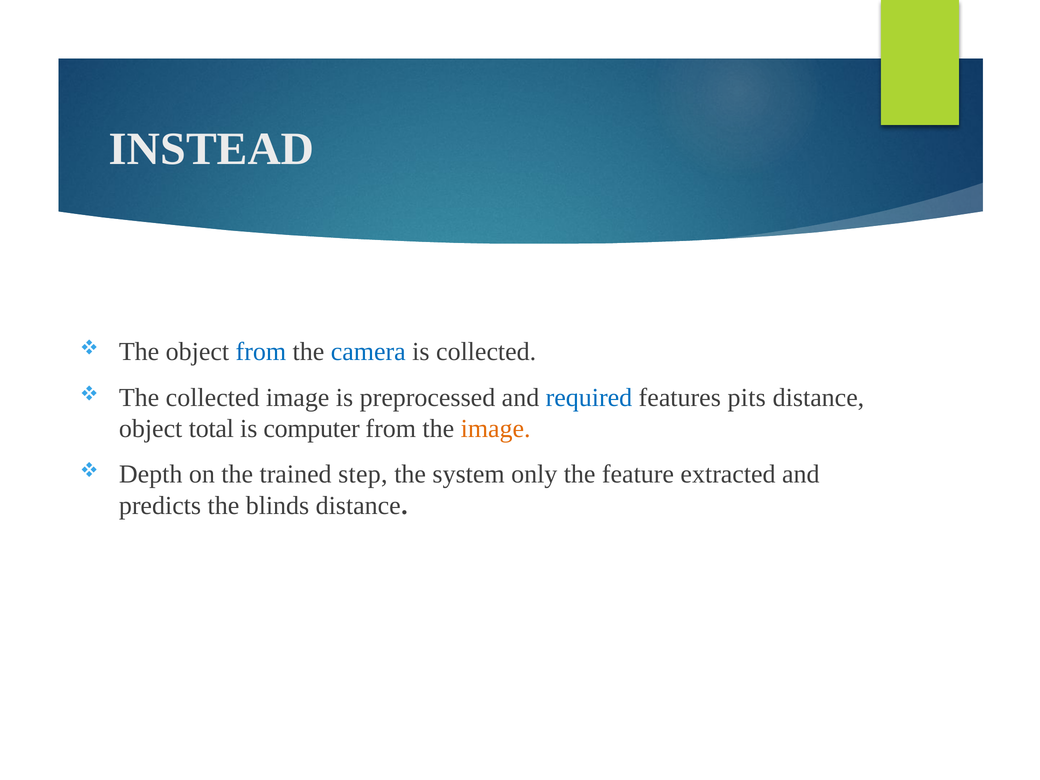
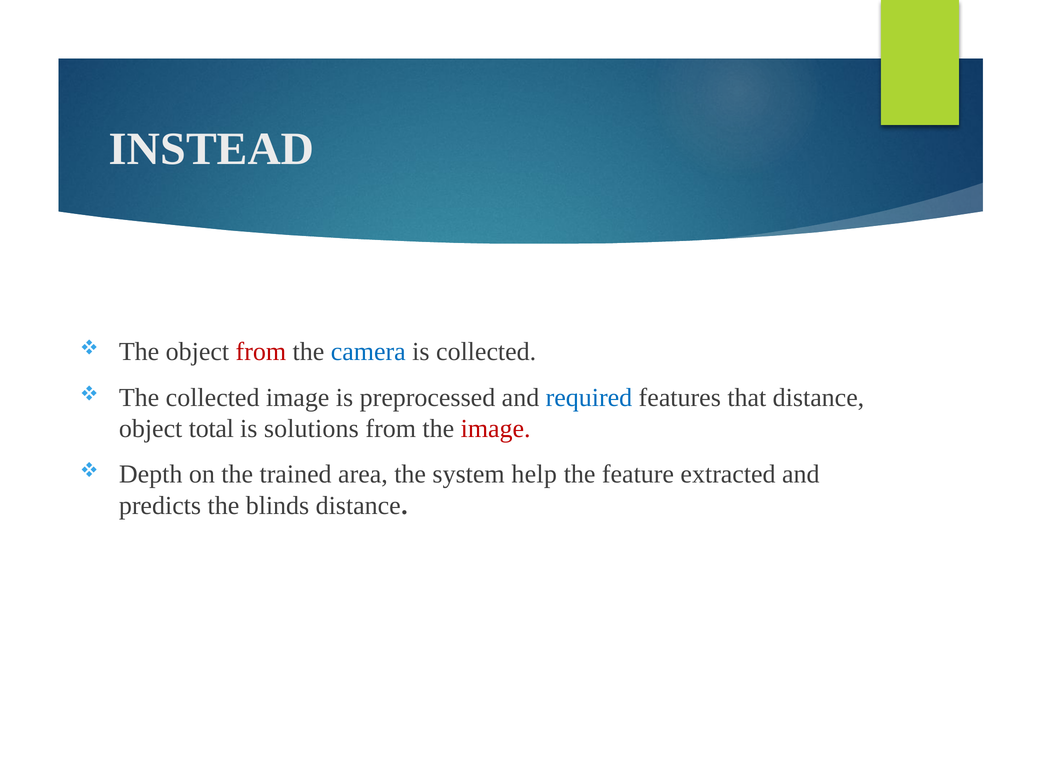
from colour: blue -> red (261, 352)
pits: pits -> that (747, 397)
computer: computer -> solutions (311, 429)
image colour: orange -> red (496, 429)
step: step -> area (363, 474)
only: only -> help (534, 474)
